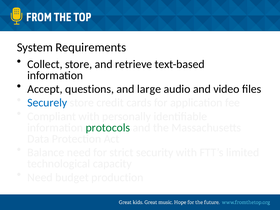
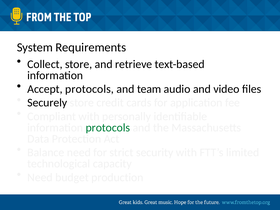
Accept questions: questions -> protocols (90, 89)
large: large -> team (149, 89)
Securely colour: blue -> black (47, 103)
